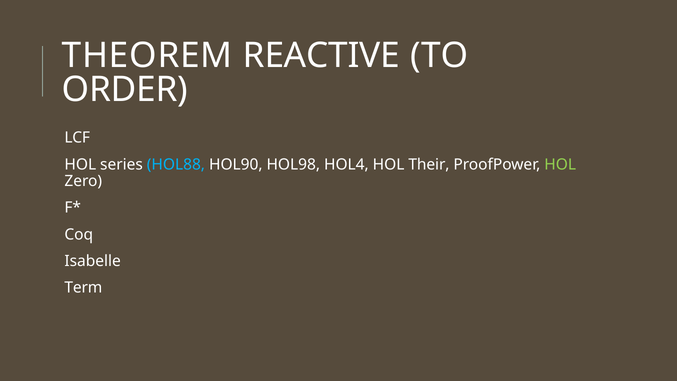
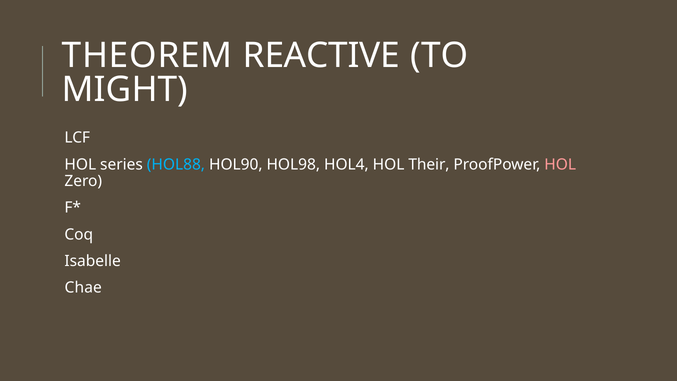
ORDER: ORDER -> MIGHT (125, 90)
HOL colour: light green -> pink (560, 164)
Term: Term -> Chae (83, 288)
